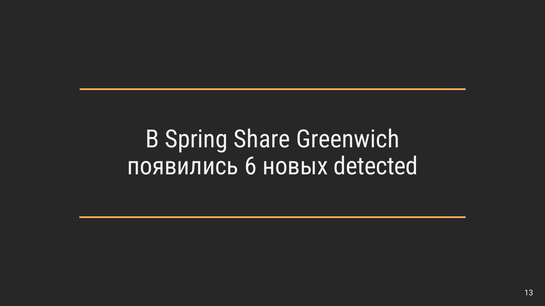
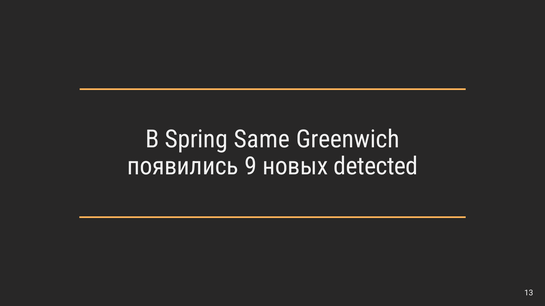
Share: Share -> Same (262, 140)
6: 6 -> 9 (251, 167)
